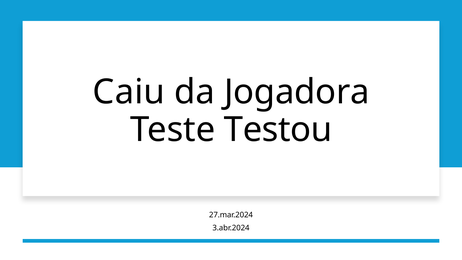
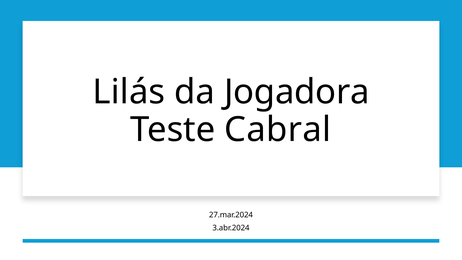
Caiu: Caiu -> Lilás (129, 92)
Testou: Testou -> Cabral (278, 130)
